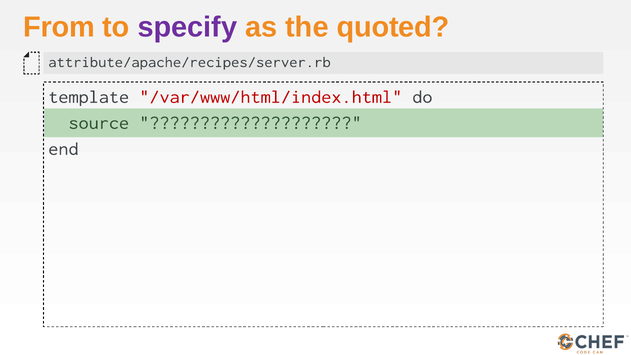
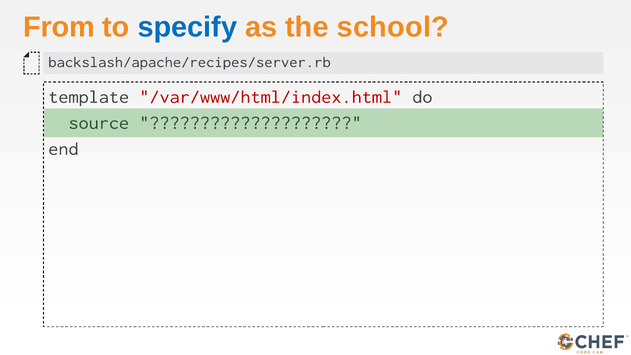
specify colour: purple -> blue (187, 27)
quoted: quoted -> school (393, 27)
attribute/apache/recipes/server.rb: attribute/apache/recipes/server.rb -> backslash/apache/recipes/server.rb (190, 62)
